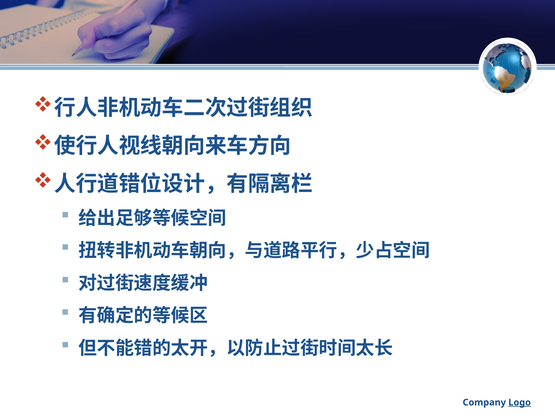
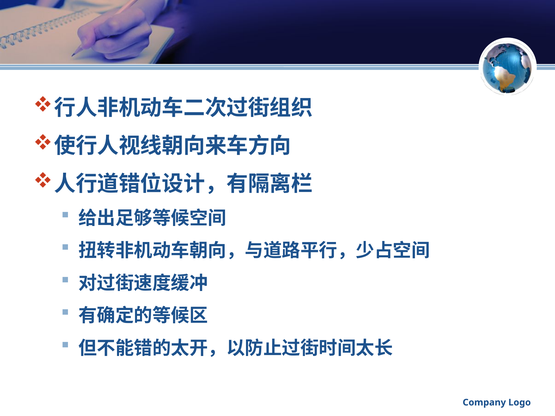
Logo underline: present -> none (520, 403)
